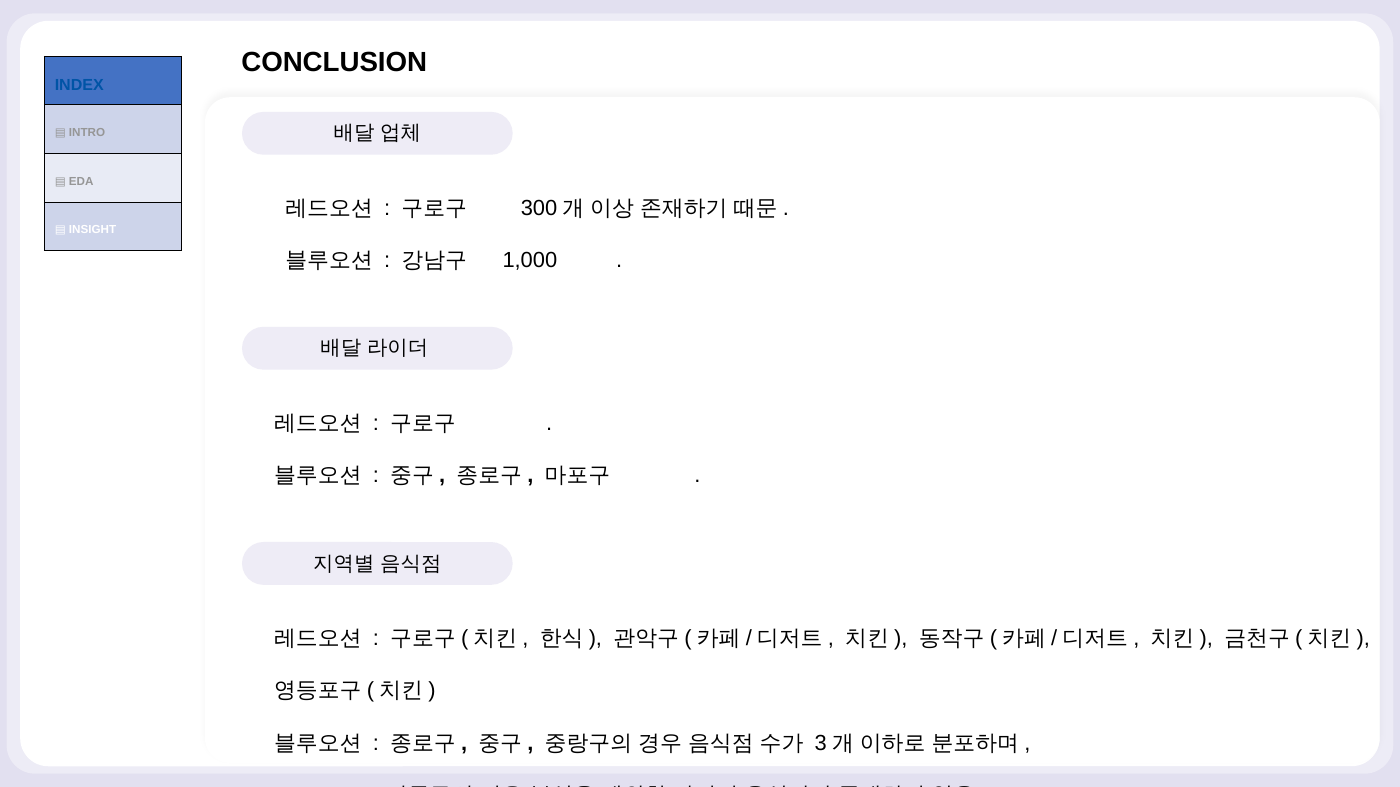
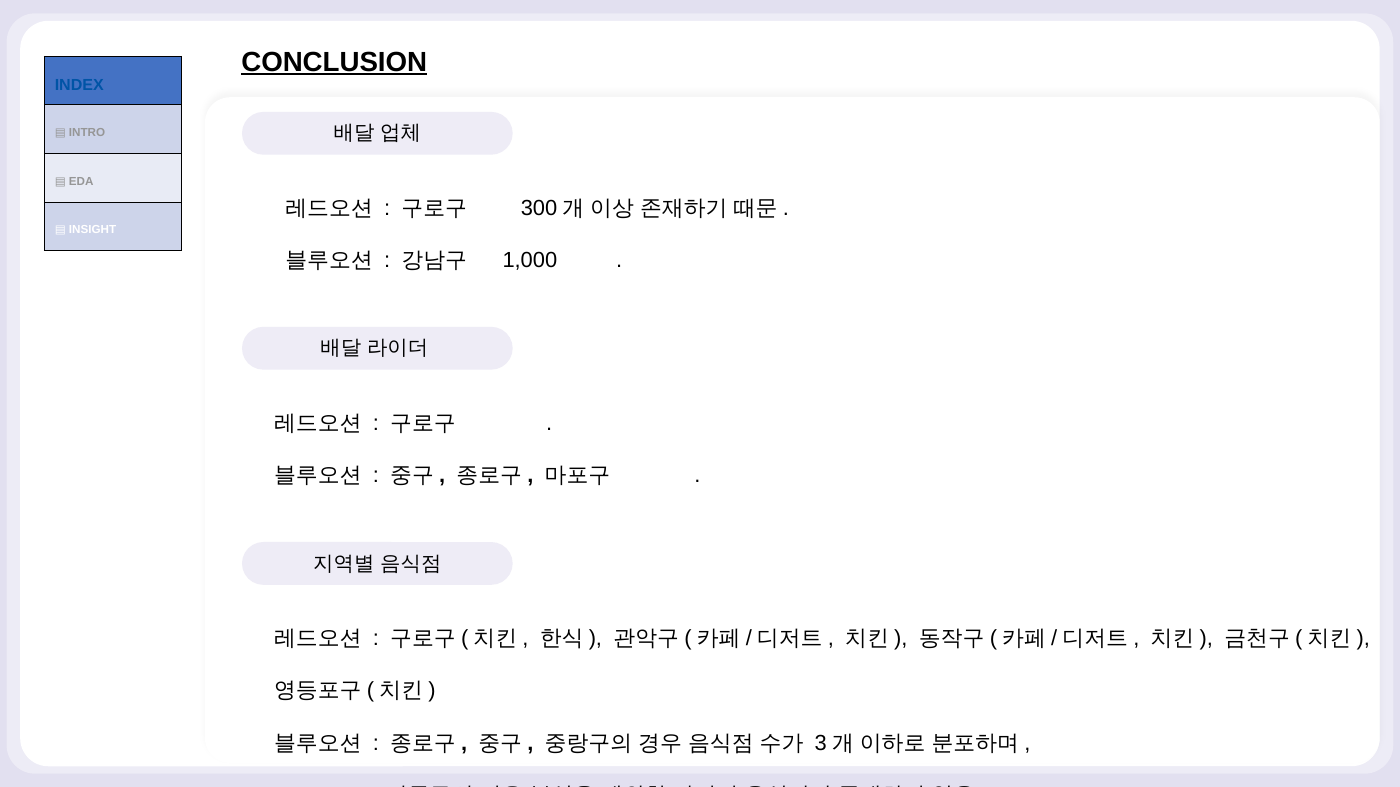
CONCLUSION underline: none -> present (334, 62)
